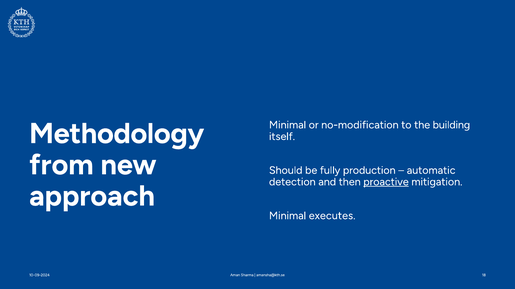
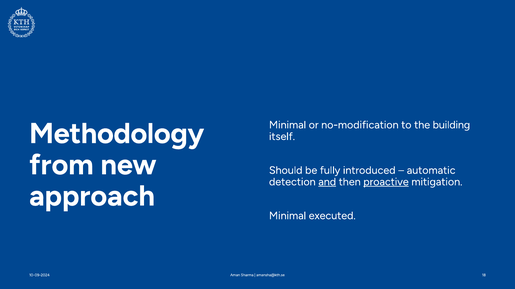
production: production -> introduced (369, 171)
and underline: none -> present (327, 182)
executes: executes -> executed (332, 216)
